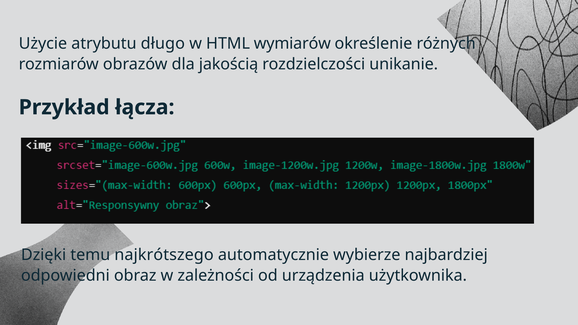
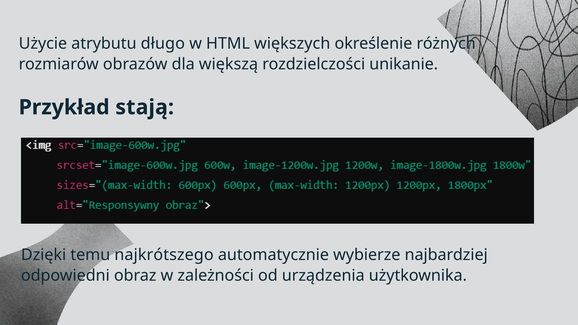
wymiarów: wymiarów -> większych (292, 43)
jakością: jakością -> większą (228, 64)
łącza: łącza -> stają (145, 107)
